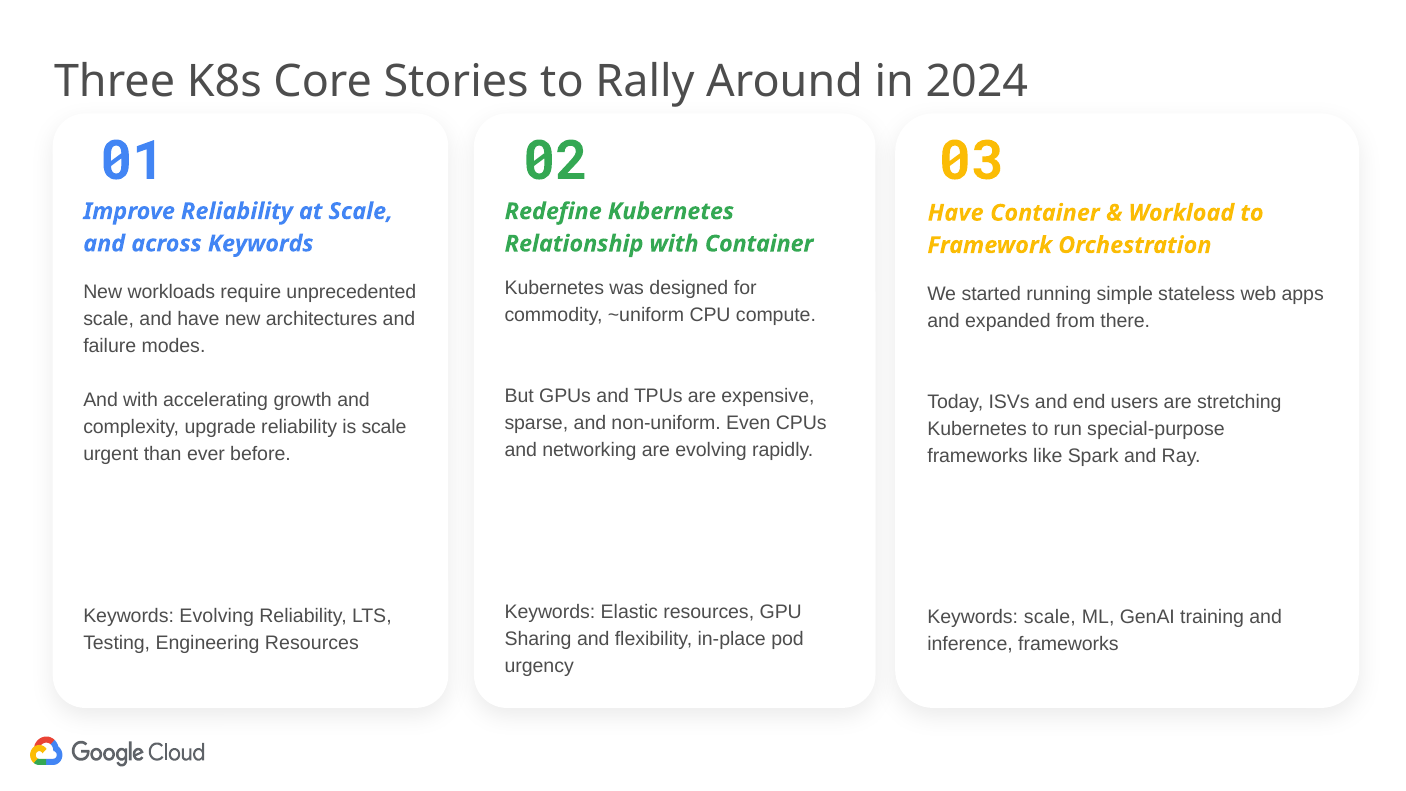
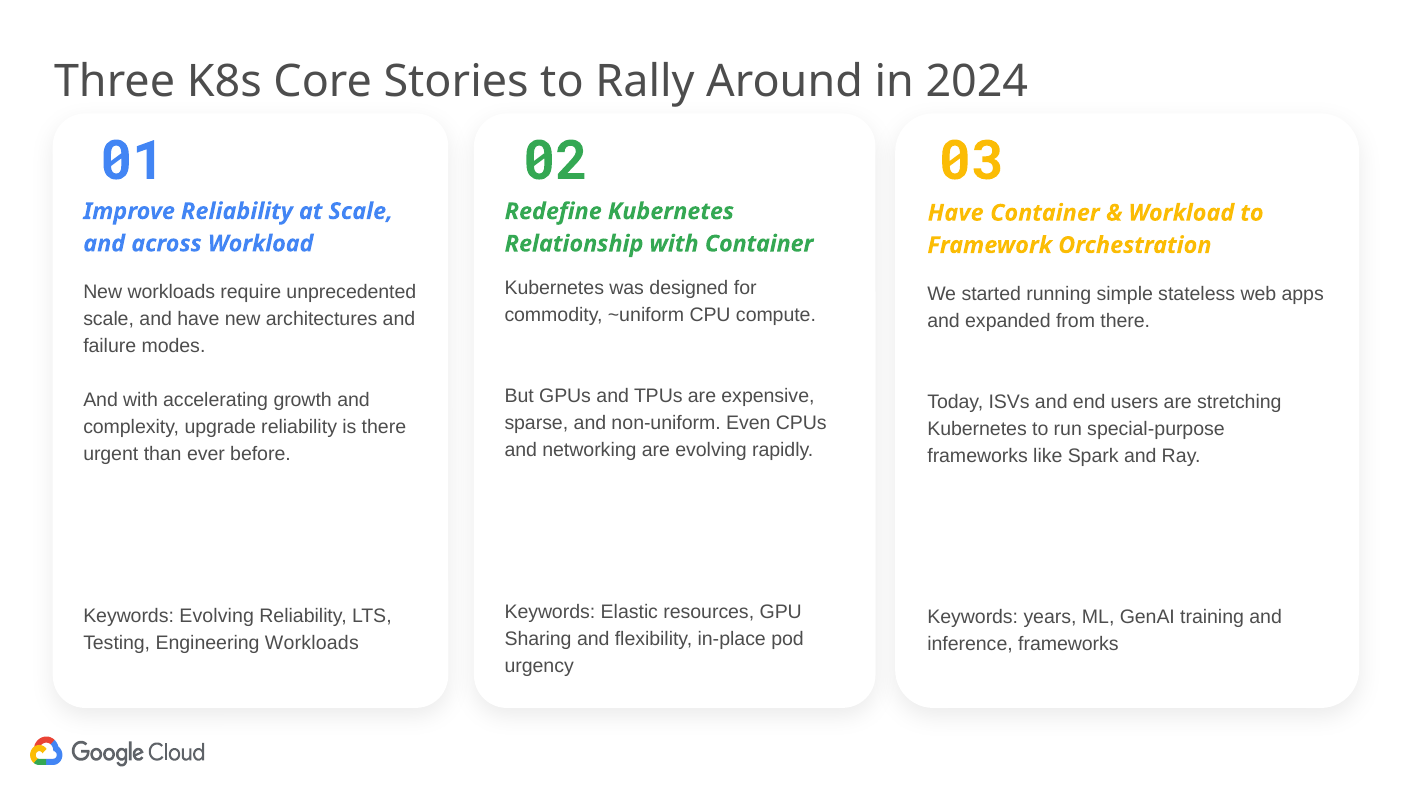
across Keywords: Keywords -> Workload (261, 244)
is scale: scale -> there (384, 427)
Keywords scale: scale -> years (1050, 617)
Engineering Resources: Resources -> Workloads (312, 643)
